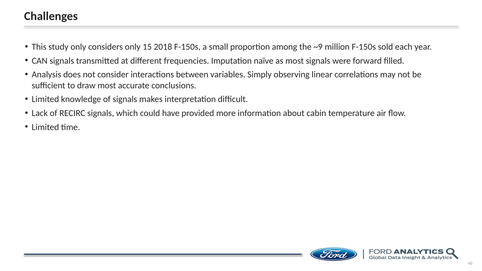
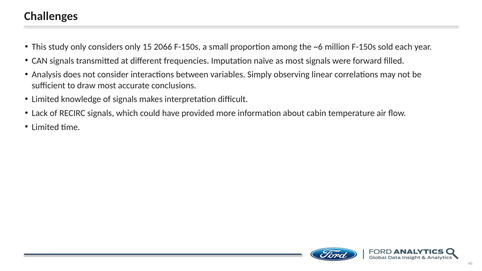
2018: 2018 -> 2066 (163, 47)
~9: ~9 -> ~6 (318, 47)
